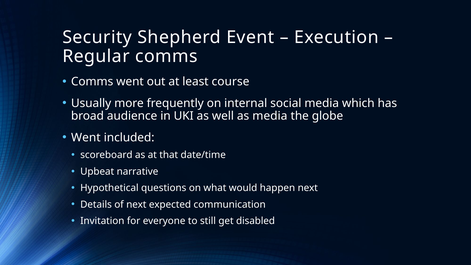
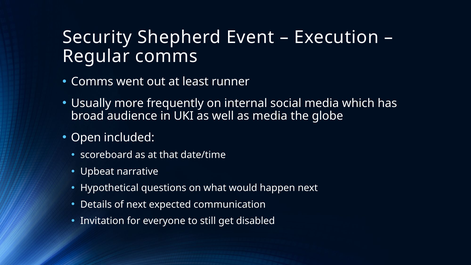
course: course -> runner (231, 82)
Went: Went -> Open (86, 137)
